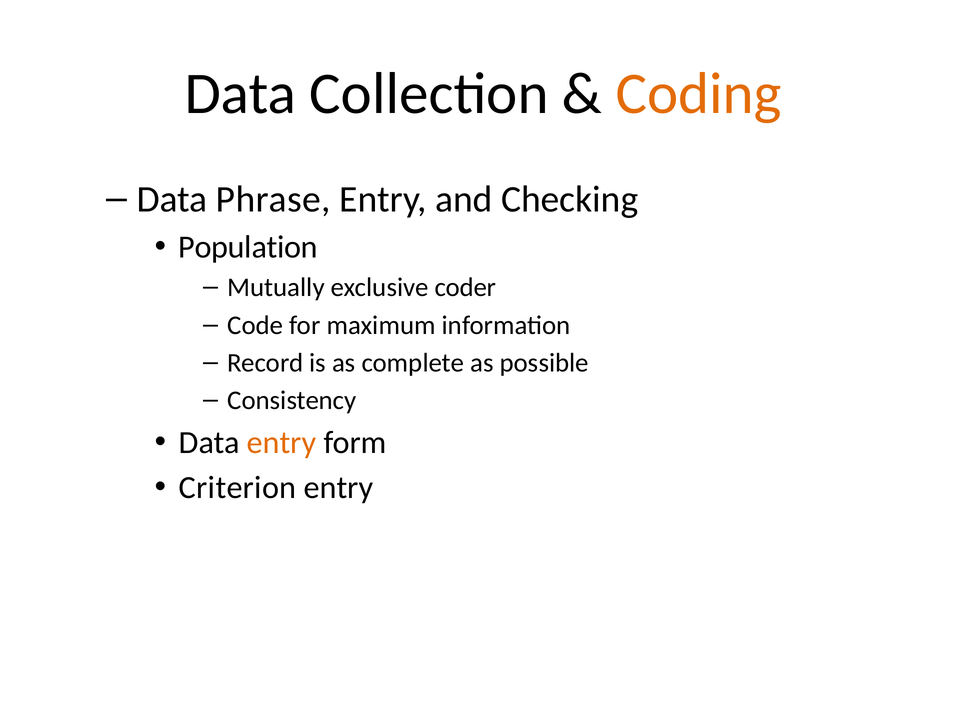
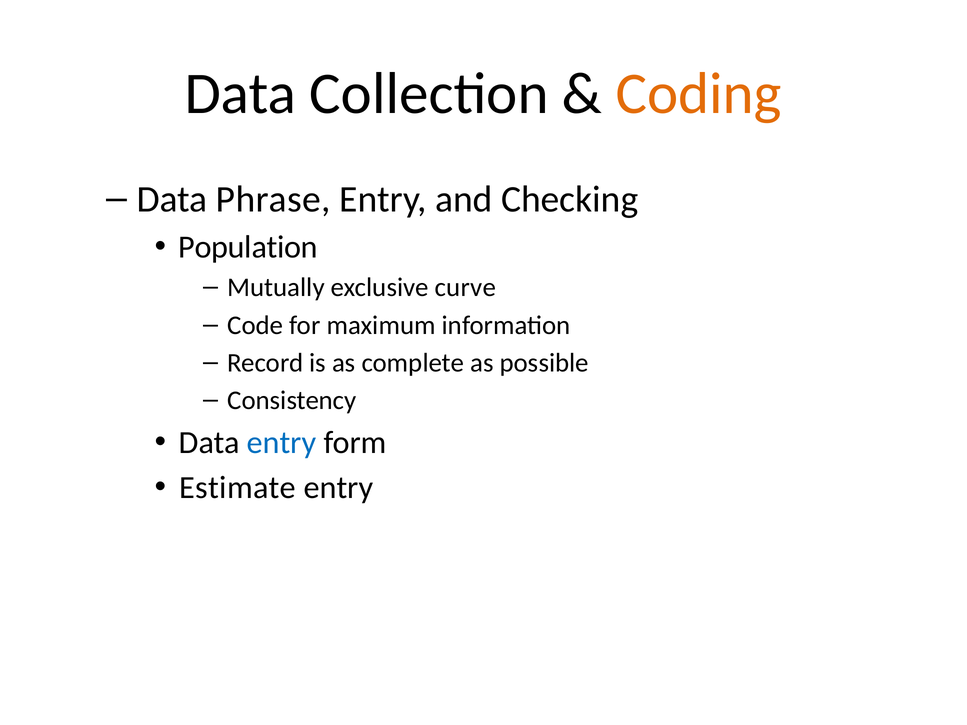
coder: coder -> curve (465, 288)
entry colour: orange -> blue (282, 443)
Criterion: Criterion -> Estimate (238, 488)
